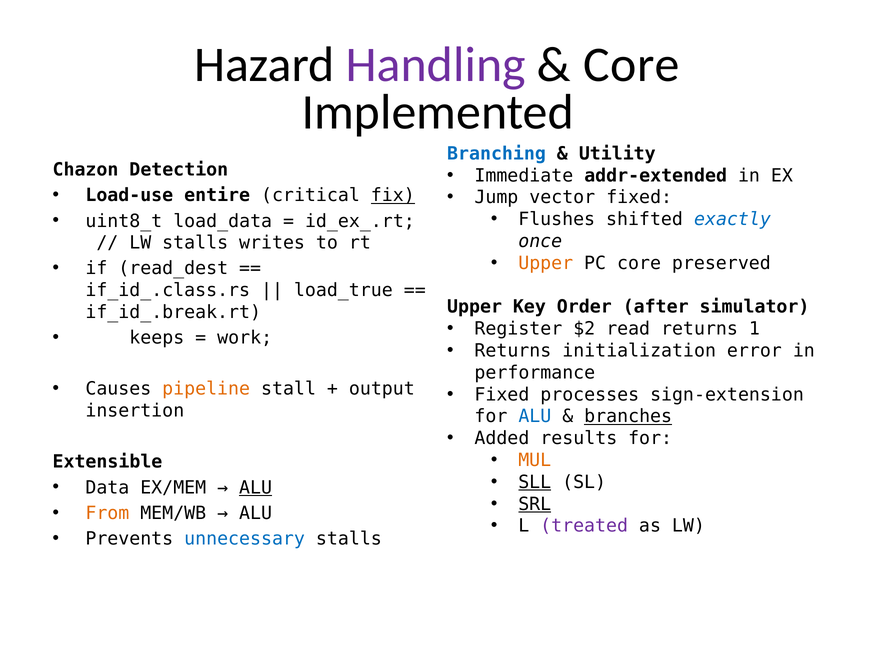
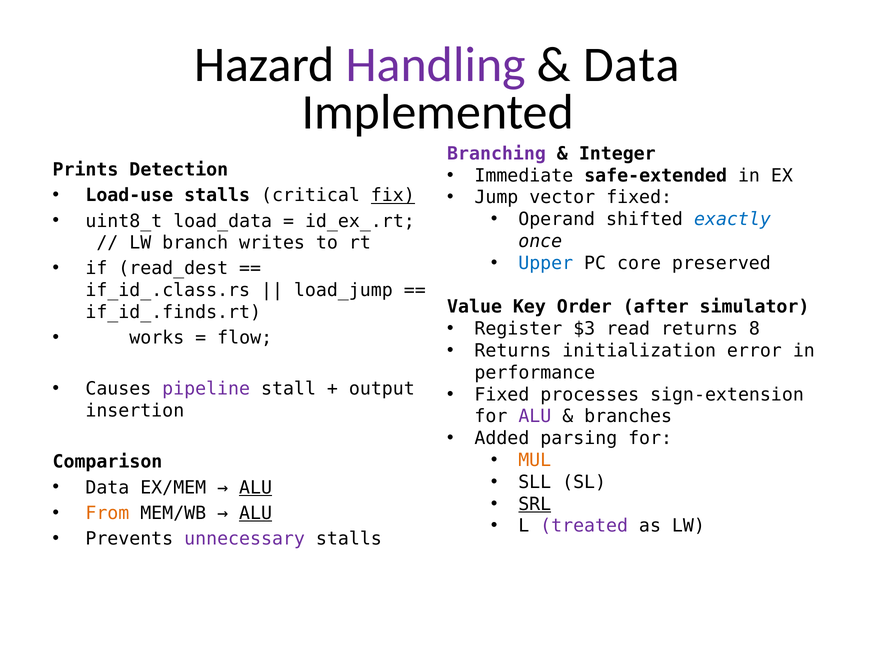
Core: Core -> Data (631, 65)
Branching colour: blue -> purple (497, 154)
Utility: Utility -> Integer (617, 154)
Chazon: Chazon -> Prints (85, 170)
addr-extended: addr-extended -> safe-extended (656, 176)
Load-use entire: entire -> stalls (217, 195)
Flushes: Flushes -> Operand (557, 219)
LW stalls: stalls -> branch (195, 243)
Upper colour: orange -> blue (546, 263)
load_true: load_true -> load_jump (343, 290)
Upper: Upper -> Value (475, 307)
if_id_.break.rt: if_id_.break.rt -> if_id_.finds.rt (173, 312)
$2: $2 -> $3 (584, 329)
1: 1 -> 8 (754, 329)
keeps: keeps -> works (157, 338)
work: work -> flow (245, 338)
pipeline colour: orange -> purple (206, 389)
ALU colour: blue -> purple (535, 416)
branches underline: present -> none (628, 416)
results: results -> parsing (579, 438)
Extensible: Extensible -> Comparison (107, 462)
SLL underline: present -> none (535, 482)
ALU underline: none -> present (256, 513)
unnecessary colour: blue -> purple (245, 539)
